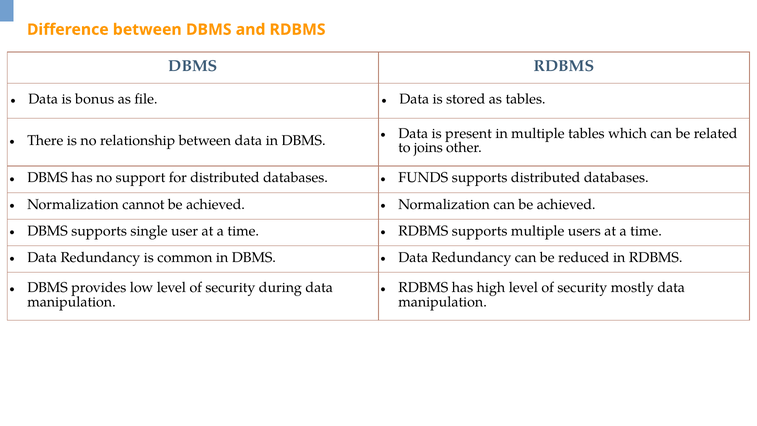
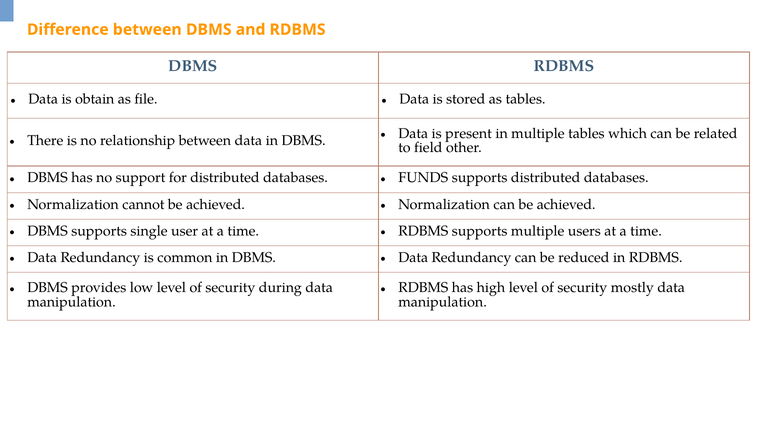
bonus: bonus -> obtain (95, 99)
joins: joins -> field (428, 148)
